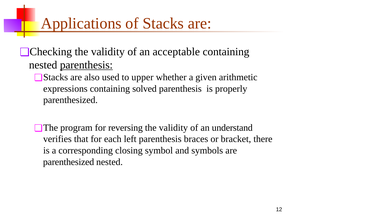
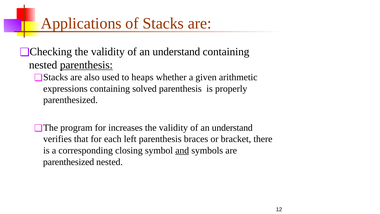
acceptable: acceptable -> understand (176, 52)
upper: upper -> heaps (142, 77)
reversing: reversing -> increases (125, 128)
and underline: none -> present (182, 150)
